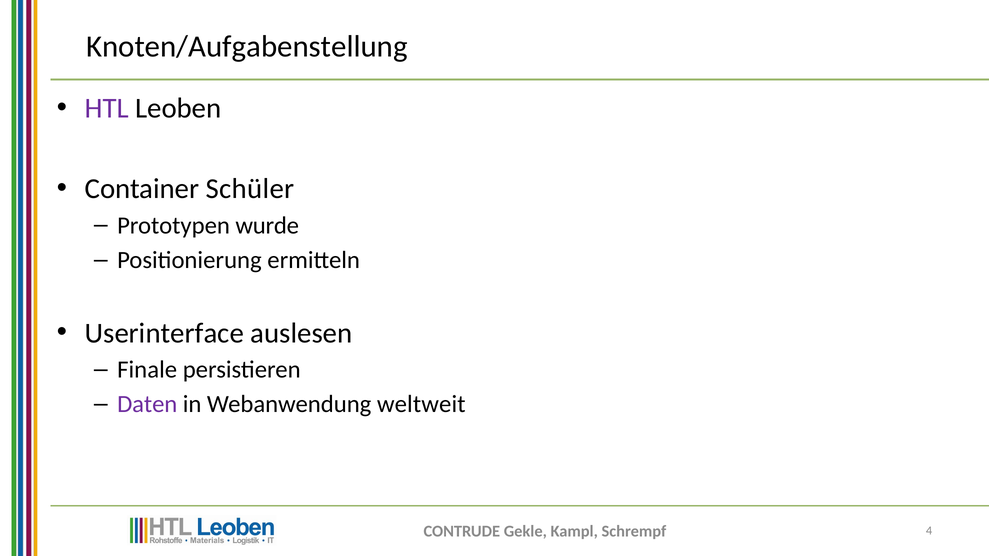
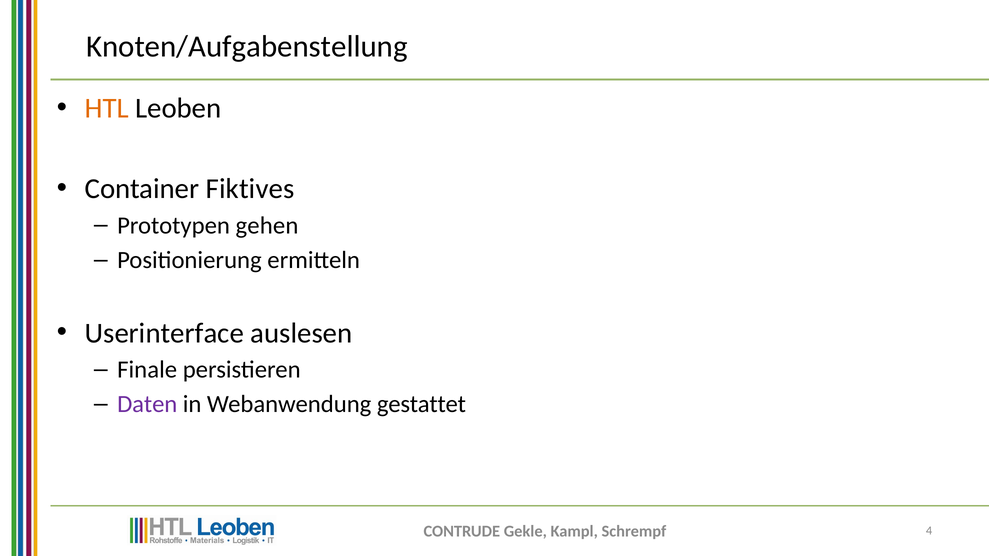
HTL colour: purple -> orange (107, 108)
Schüler: Schüler -> Fiktives (250, 189)
wurde: wurde -> gehen (267, 226)
weltweit: weltweit -> gestattet (421, 405)
